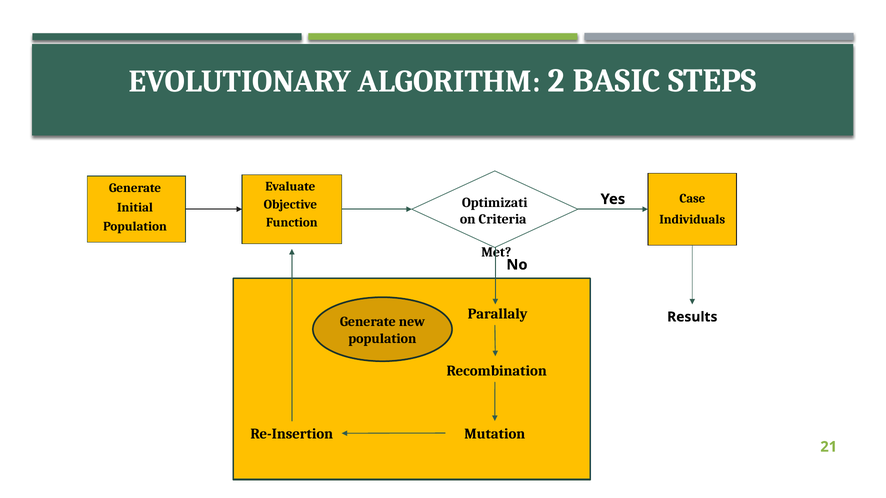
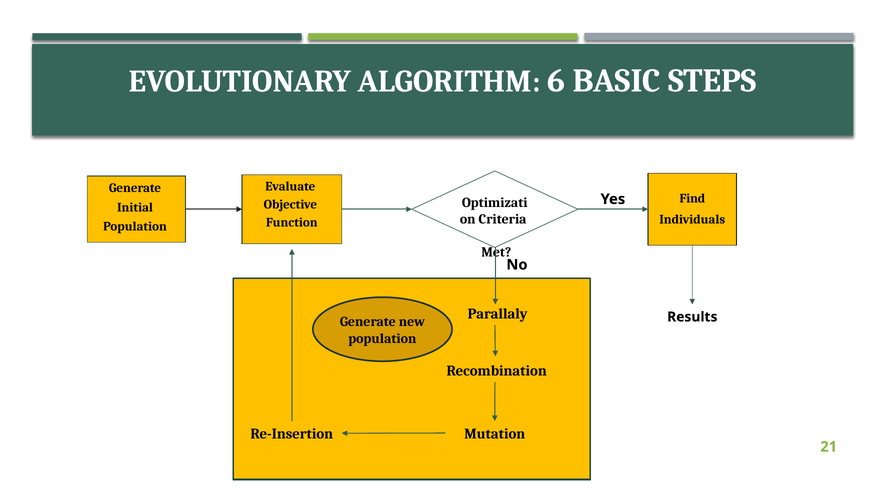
2: 2 -> 6 (556, 81)
Case: Case -> Find (692, 199)
